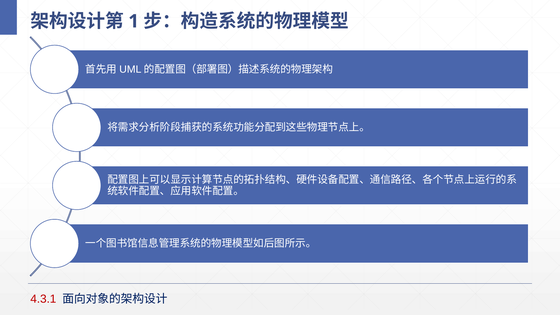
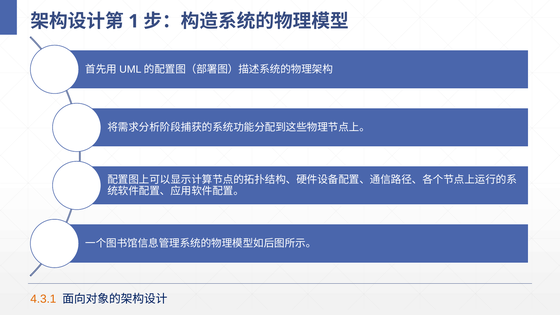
4.3.1 colour: red -> orange (43, 299)
